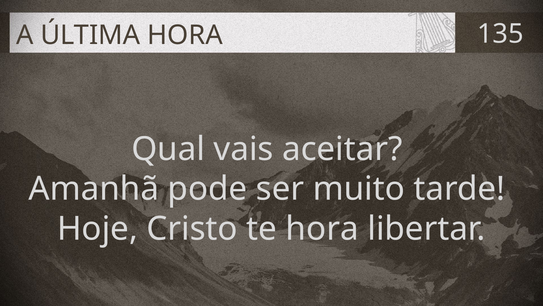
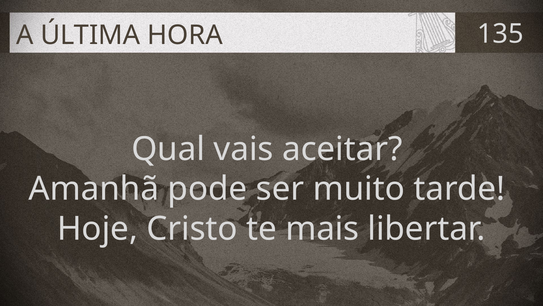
te hora: hora -> mais (322, 228)
